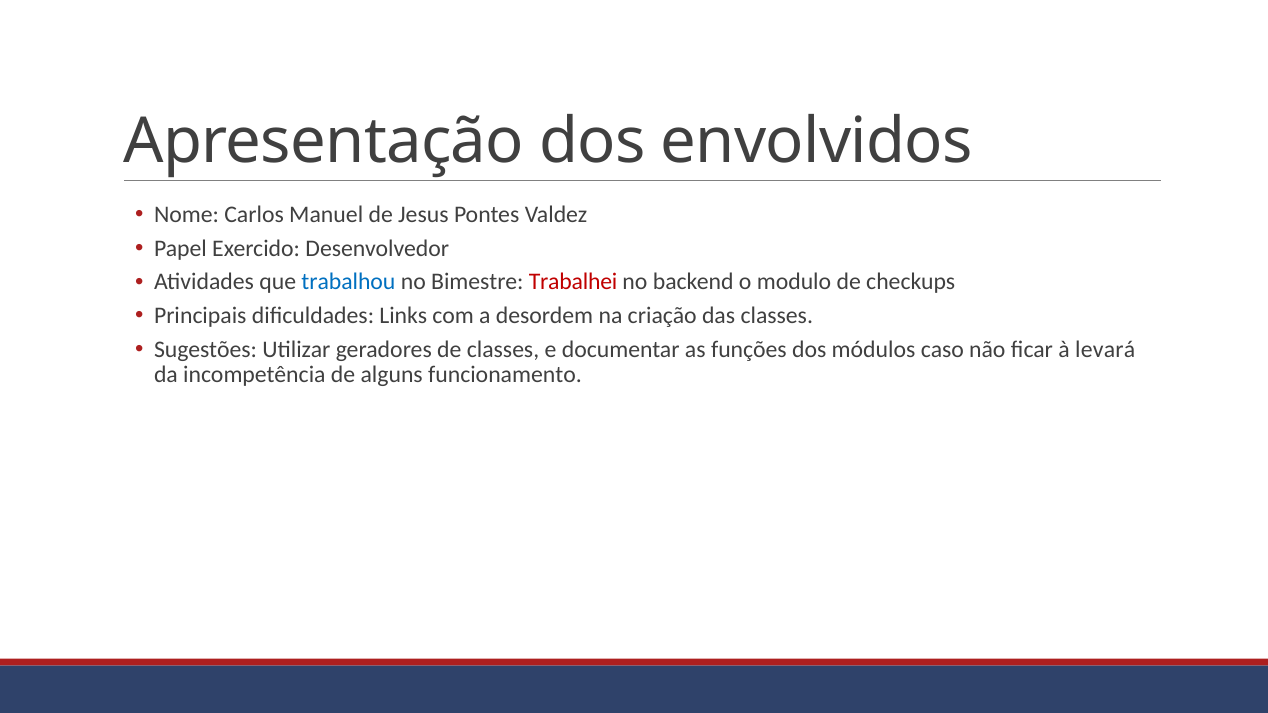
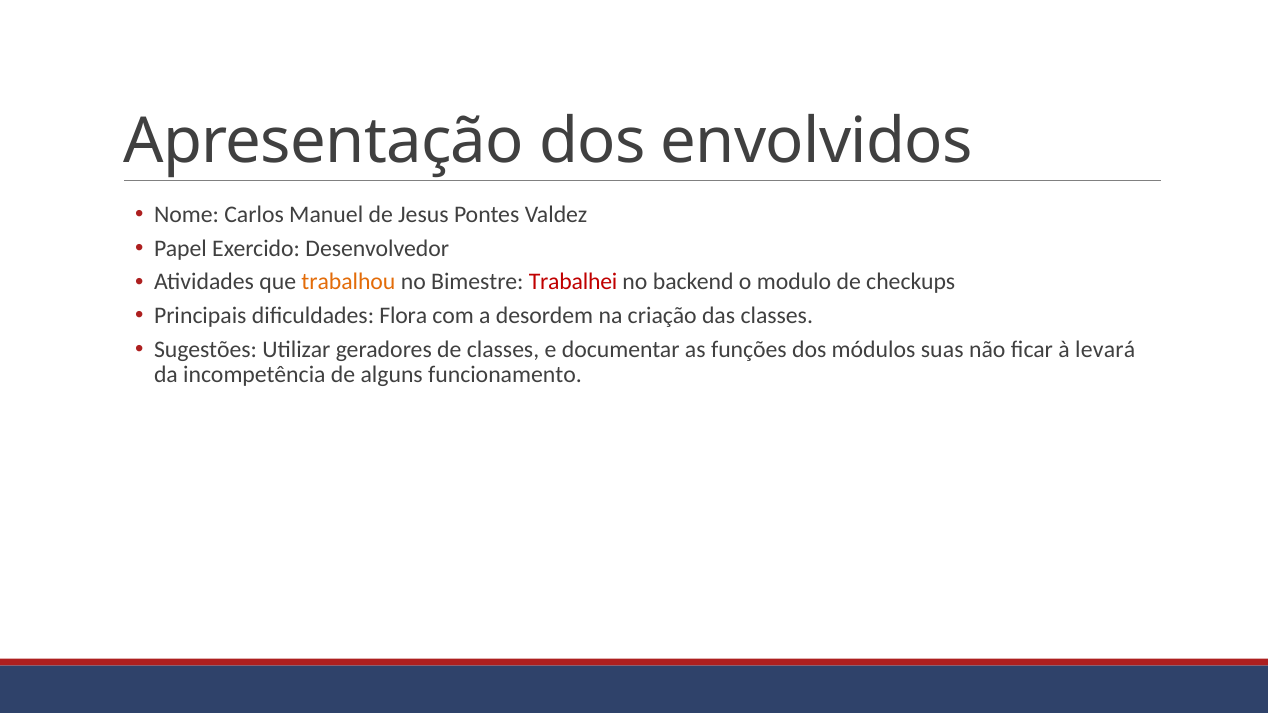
trabalhou colour: blue -> orange (348, 282)
Links: Links -> Flora (403, 316)
caso: caso -> suas (942, 349)
